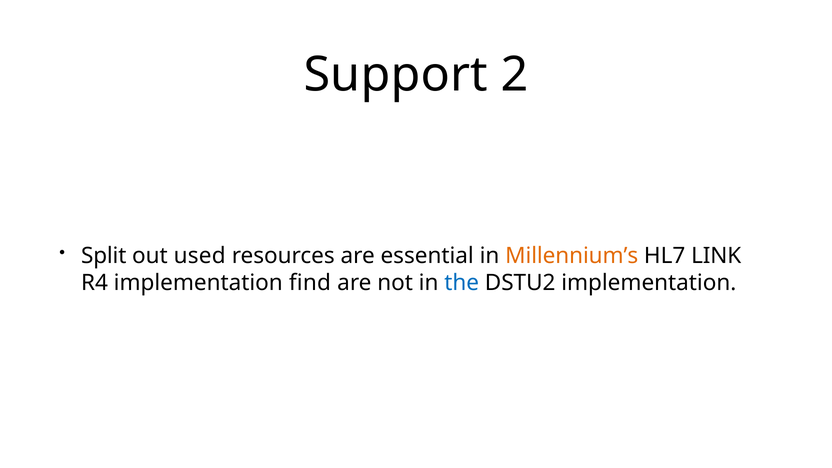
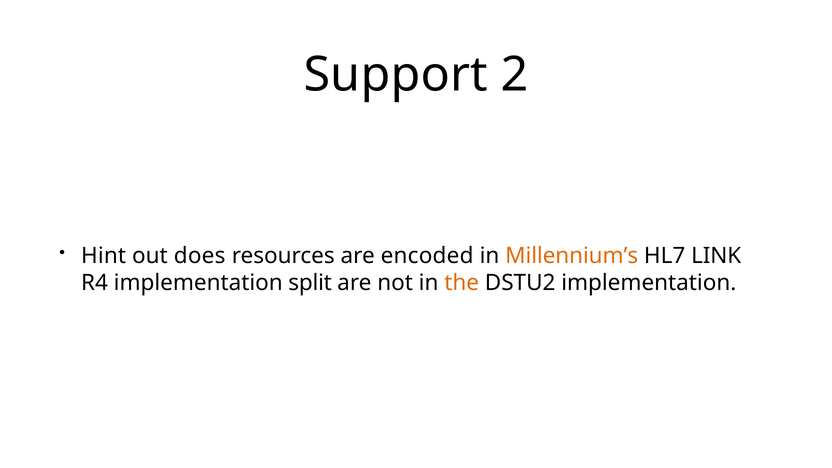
Split: Split -> Hint (104, 256)
used: used -> does (200, 256)
essential: essential -> encoded (427, 256)
find: find -> split (310, 283)
the colour: blue -> orange (462, 283)
